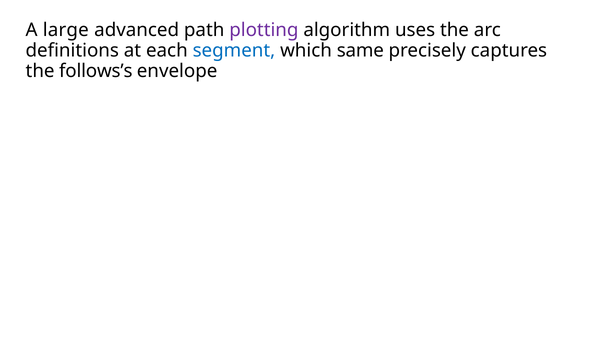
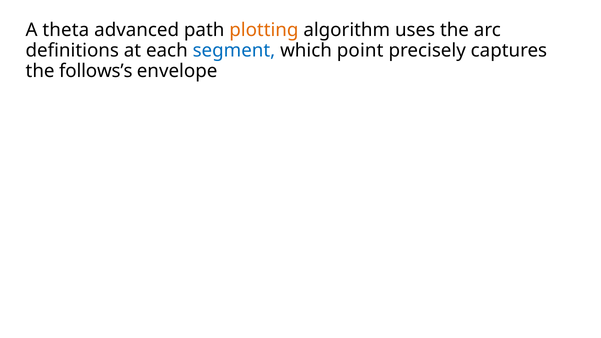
large: large -> theta (66, 30)
plotting colour: purple -> orange (264, 30)
same: same -> point (360, 51)
